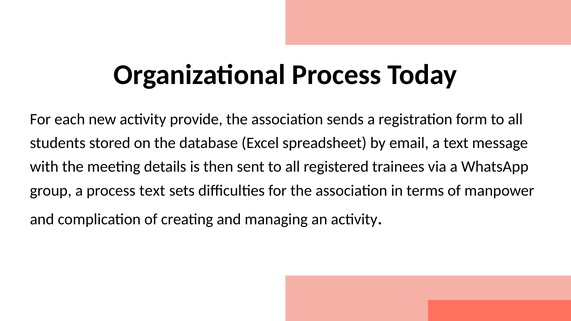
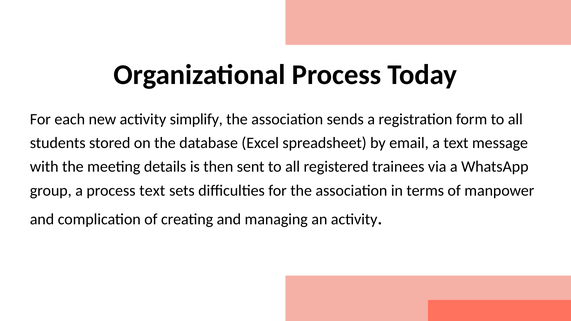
provide: provide -> simplify (196, 119)
